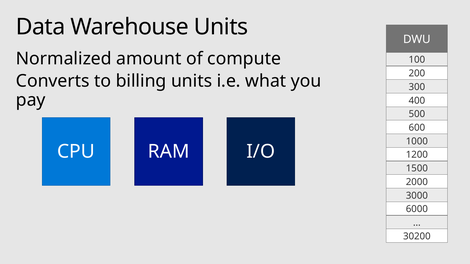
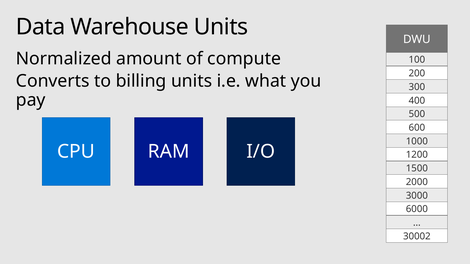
30200: 30200 -> 30002 (417, 237)
